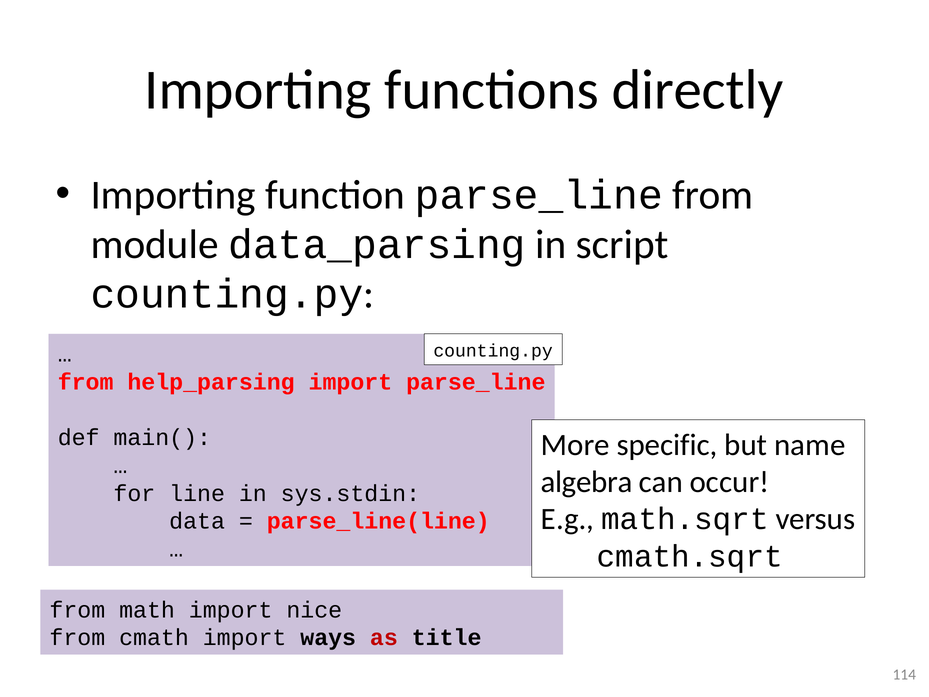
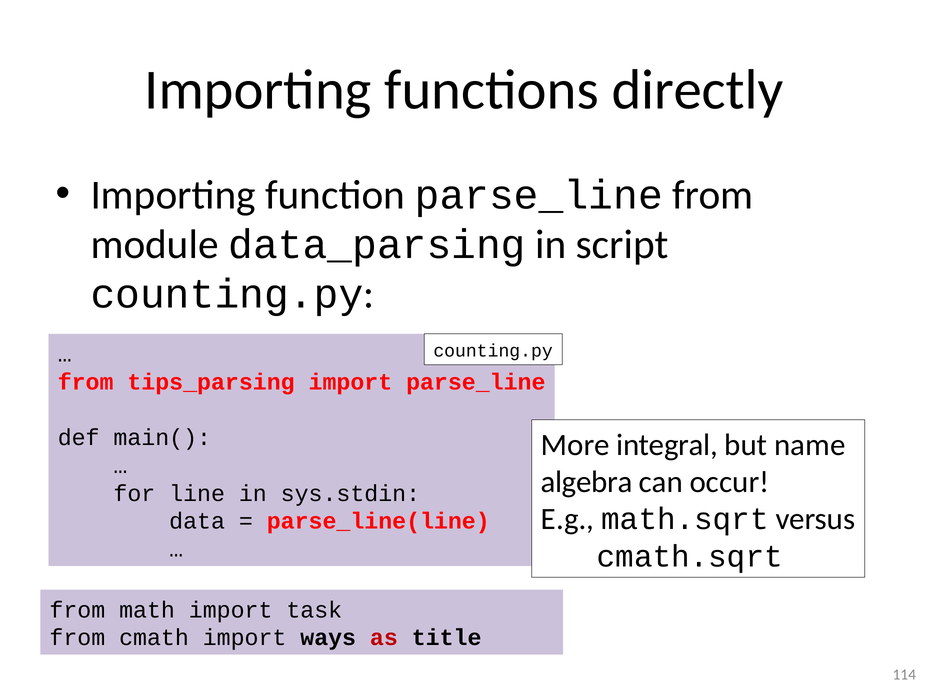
help_parsing: help_parsing -> tips_parsing (211, 382)
specific: specific -> integral (667, 445)
nice: nice -> task (314, 610)
